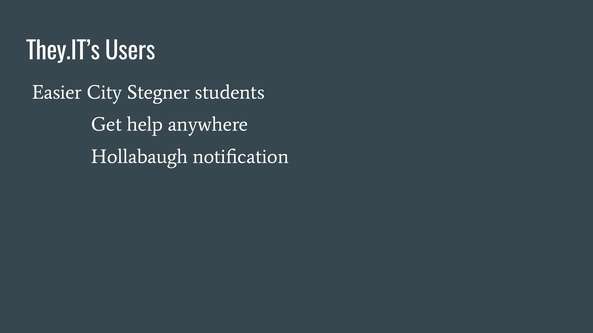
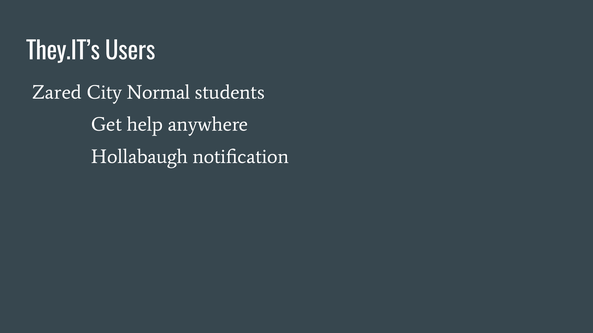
Easier: Easier -> Zared (57, 92)
Stegner: Stegner -> Normal (159, 92)
